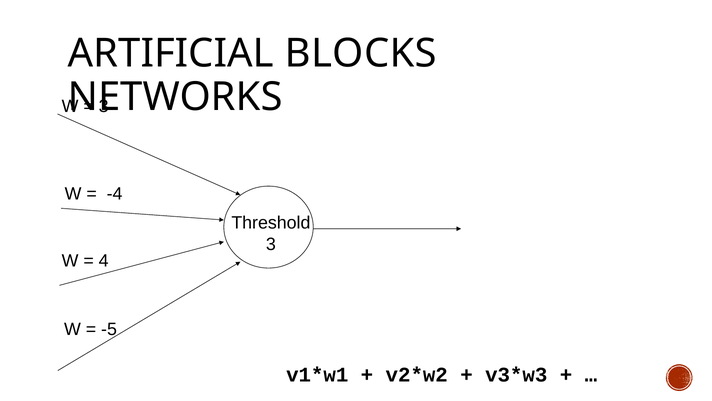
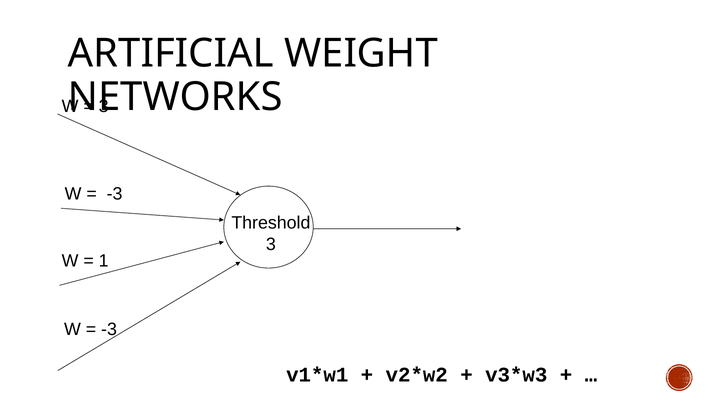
BLOCKS: BLOCKS -> WEIGHT (361, 53)
-4: -4 -> -3 (115, 193)
4: 4 -> 1 (104, 261)
-5: -5 -> -3 (109, 329)
